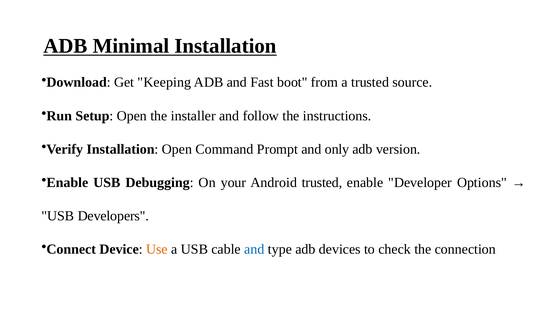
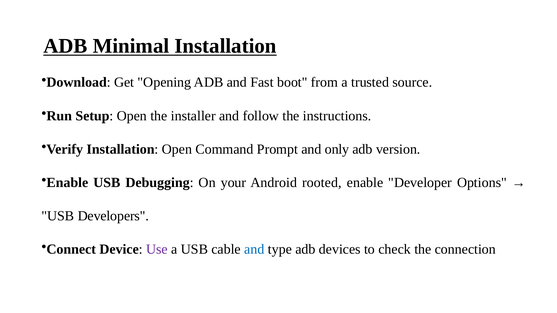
Keeping: Keeping -> Opening (164, 82)
Android trusted: trusted -> rooted (322, 183)
Use colour: orange -> purple (157, 250)
